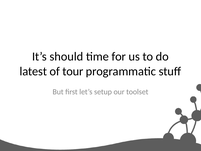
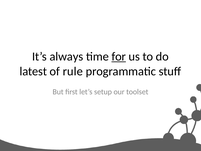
should: should -> always (66, 56)
for underline: none -> present (119, 56)
tour: tour -> rule (73, 71)
